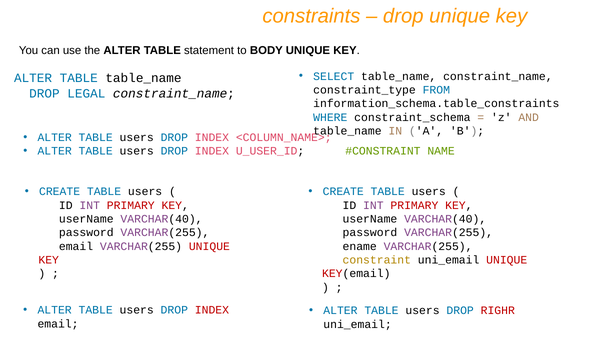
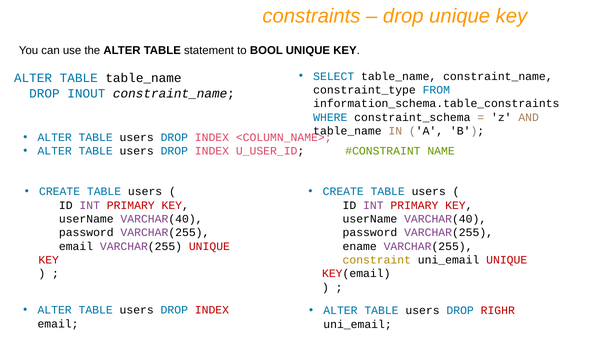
BODY: BODY -> BOOL (266, 51)
LEGAL: LEGAL -> INOUT (86, 93)
